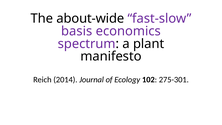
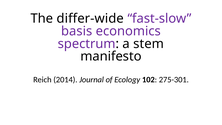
about-wide: about-wide -> differ-wide (90, 18)
plant: plant -> stem (149, 44)
